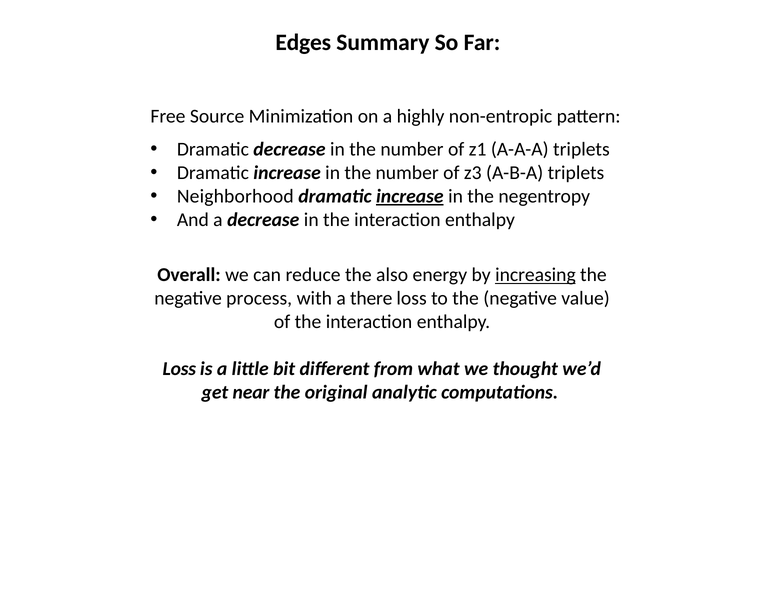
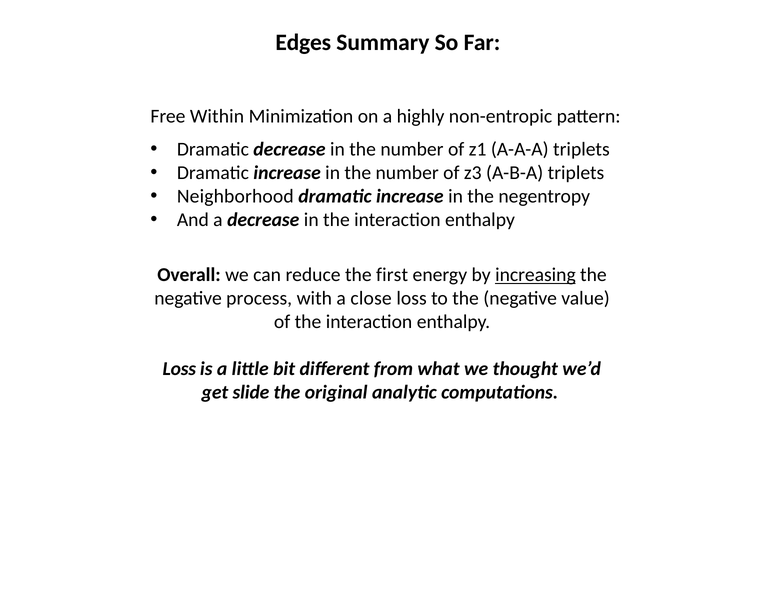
Source: Source -> Within (217, 117)
increase underline: present -> none (410, 197)
also: also -> first (392, 275)
there: there -> close (371, 299)
near: near -> slide (251, 393)
